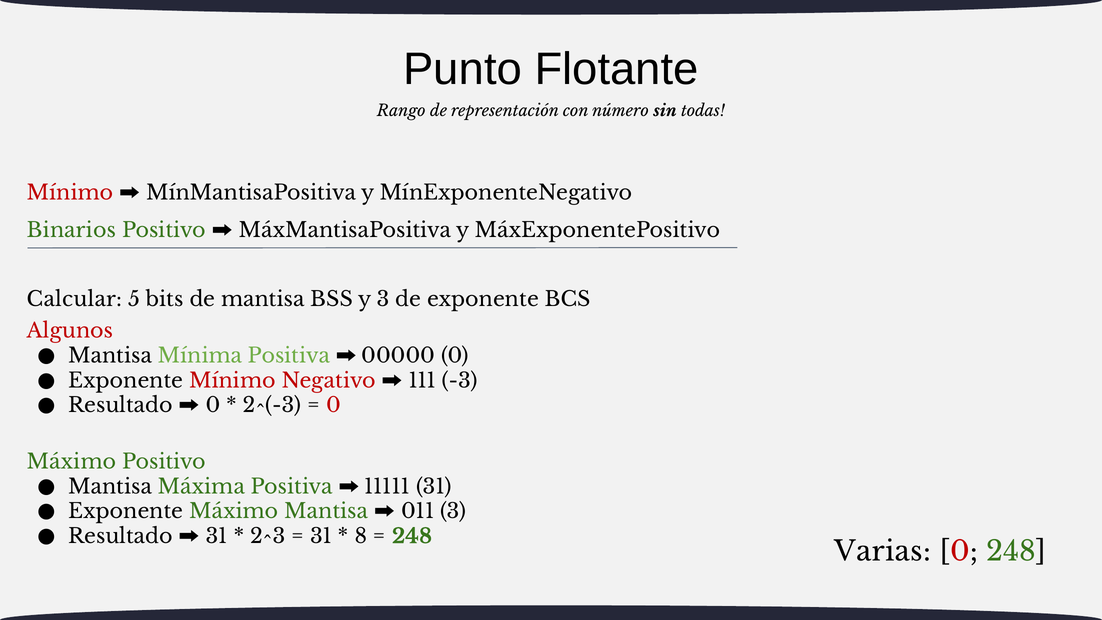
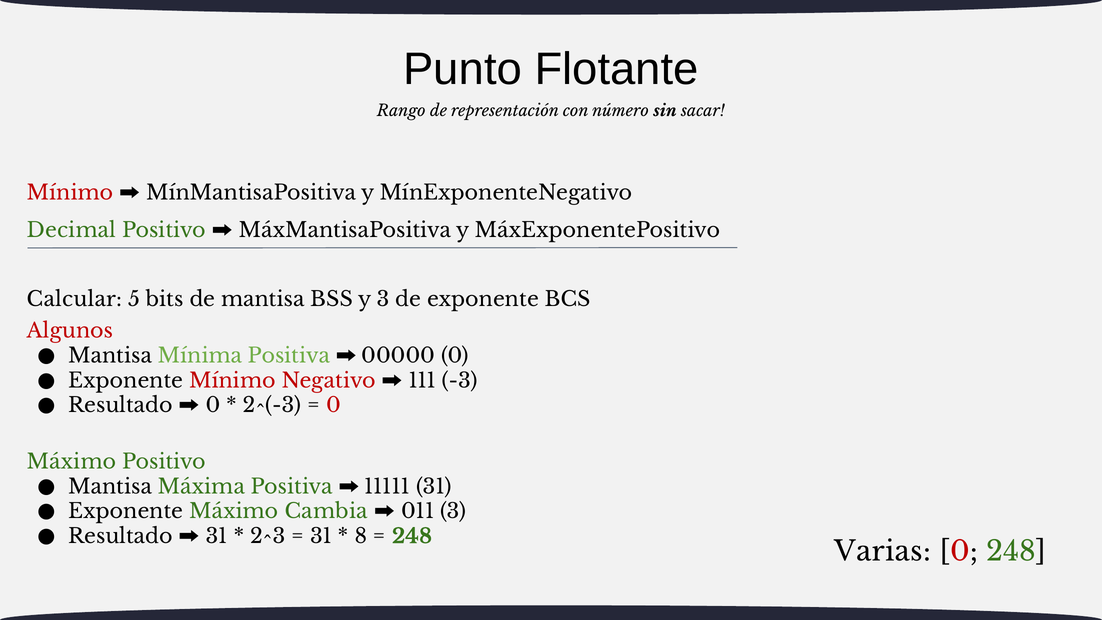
todas: todas -> sacar (703, 111)
Binarios: Binarios -> Decimal (71, 230)
Máximo Mantisa: Mantisa -> Cambia (326, 511)
